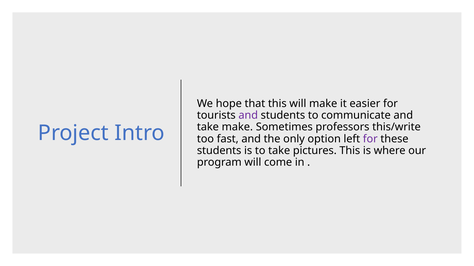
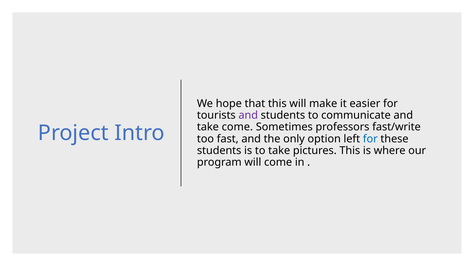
take make: make -> come (237, 127)
this/write: this/write -> fast/write (397, 127)
for colour: purple -> blue (370, 139)
